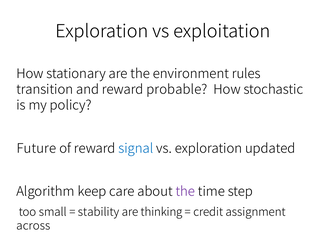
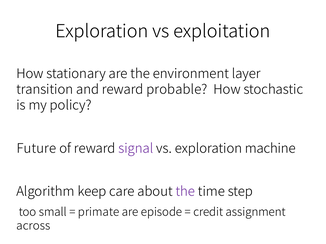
rules: rules -> layer (246, 74)
signal colour: blue -> purple (136, 149)
updated: updated -> machine (270, 149)
stability: stability -> primate (99, 212)
thinking: thinking -> episode (162, 212)
